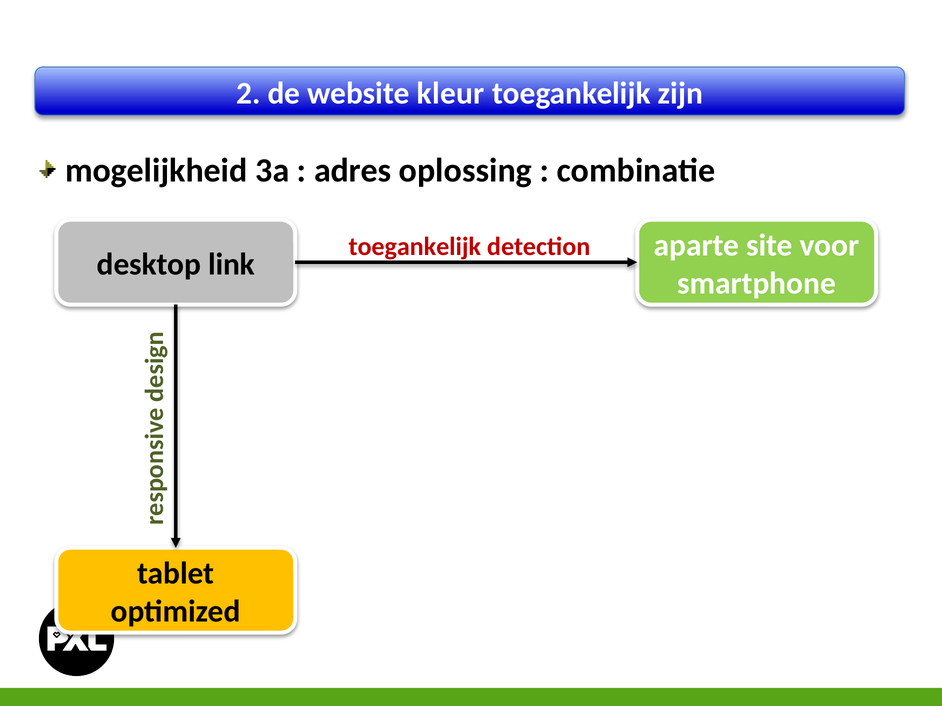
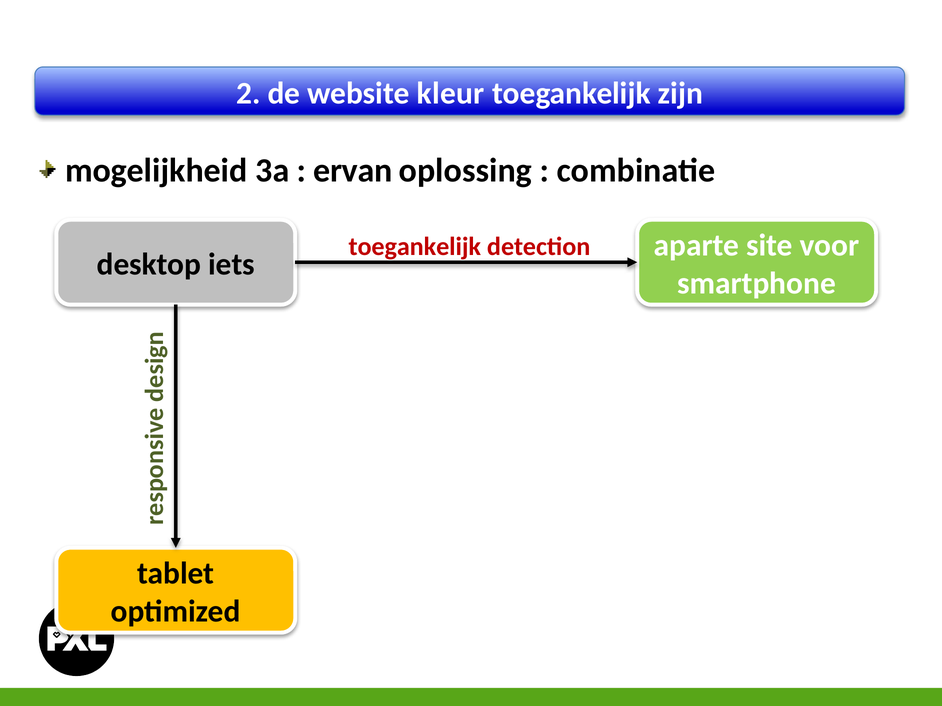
adres: adres -> ervan (353, 171)
link: link -> iets (232, 265)
